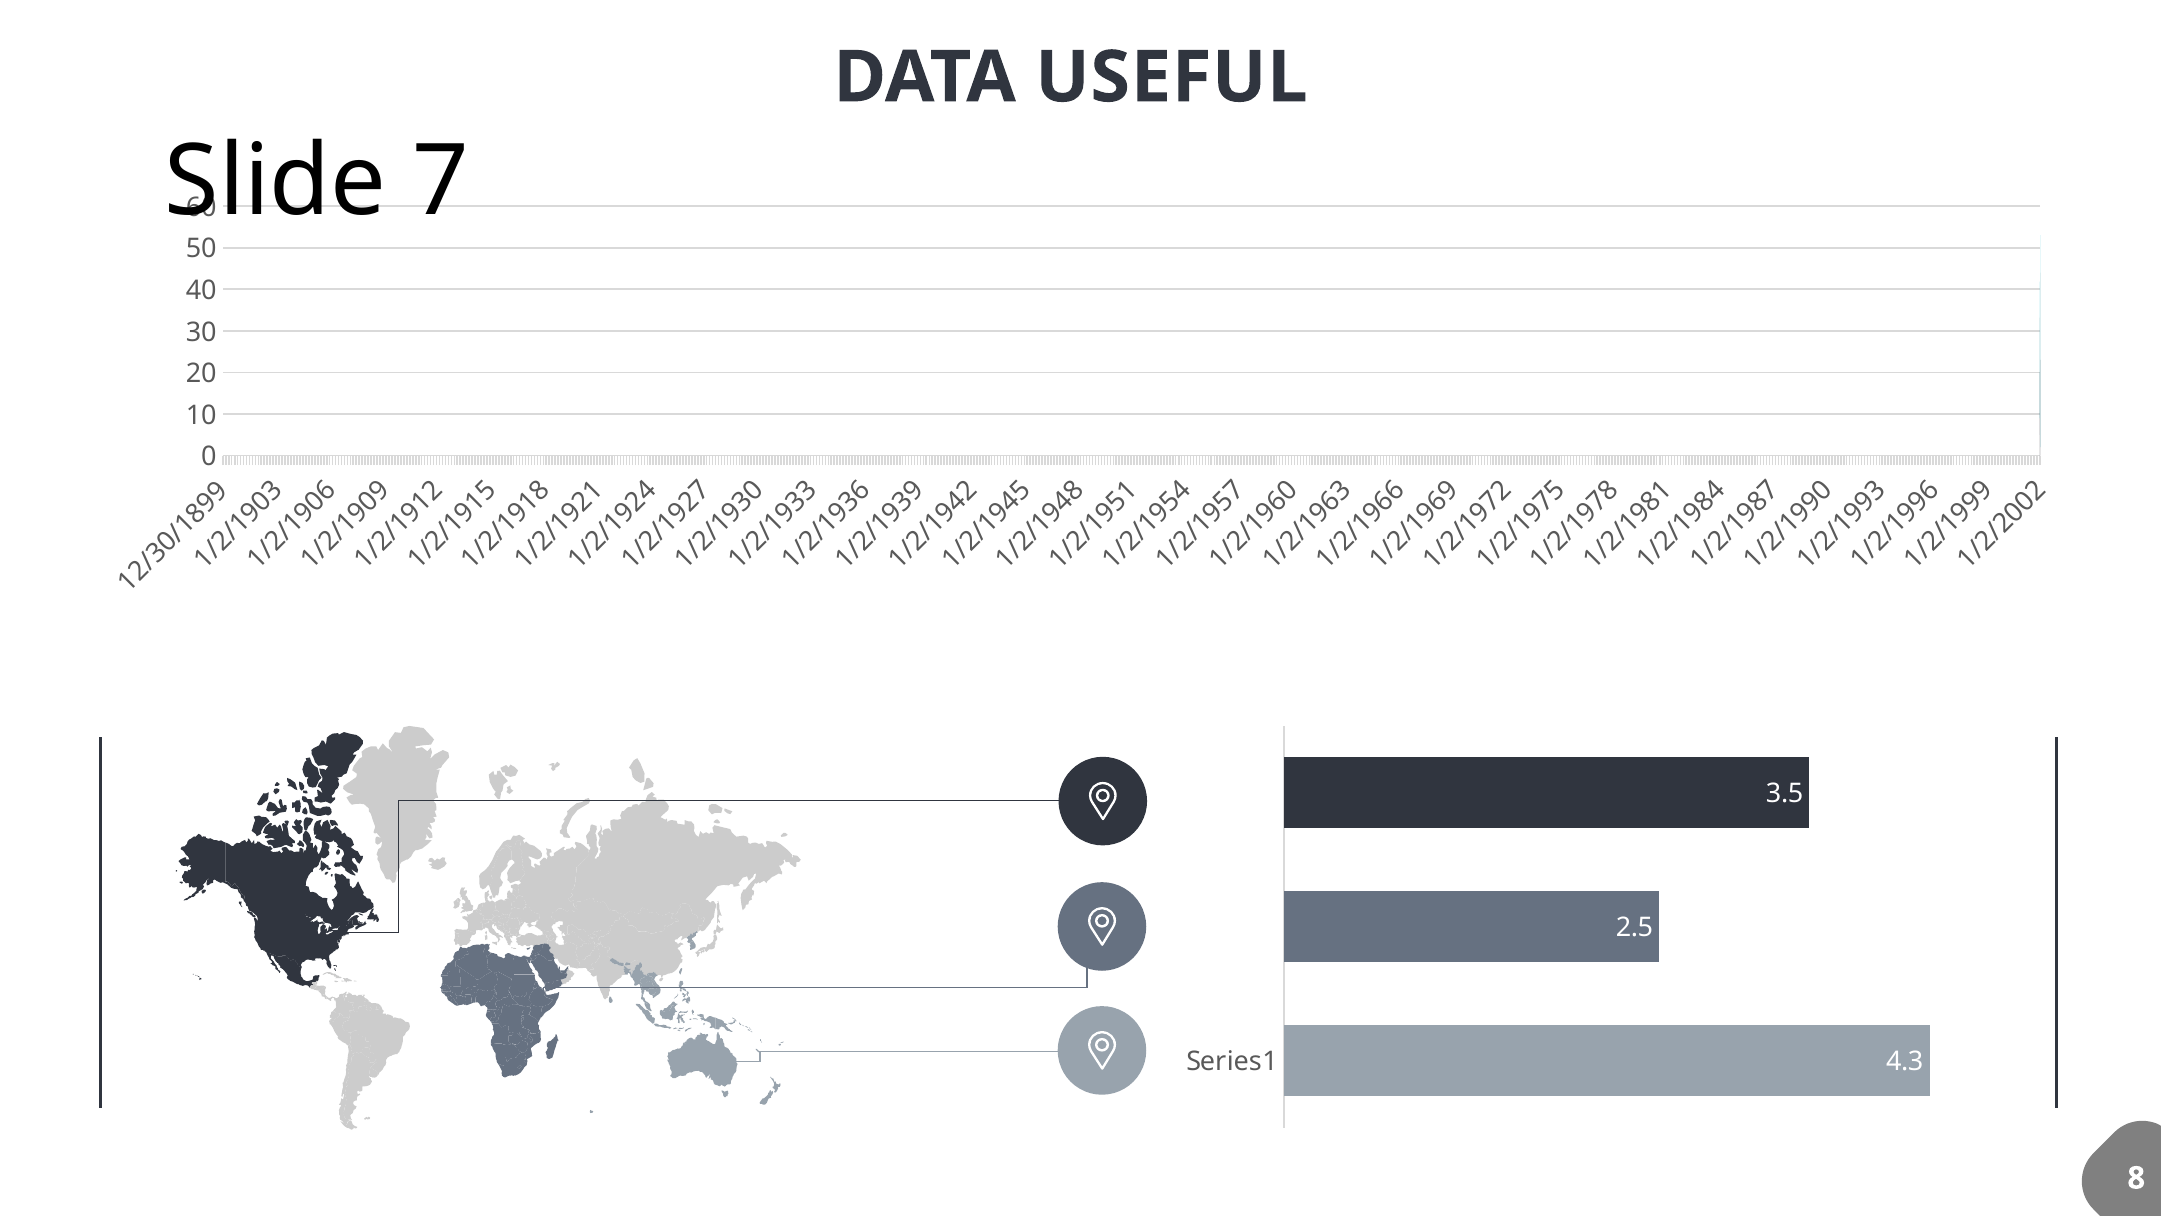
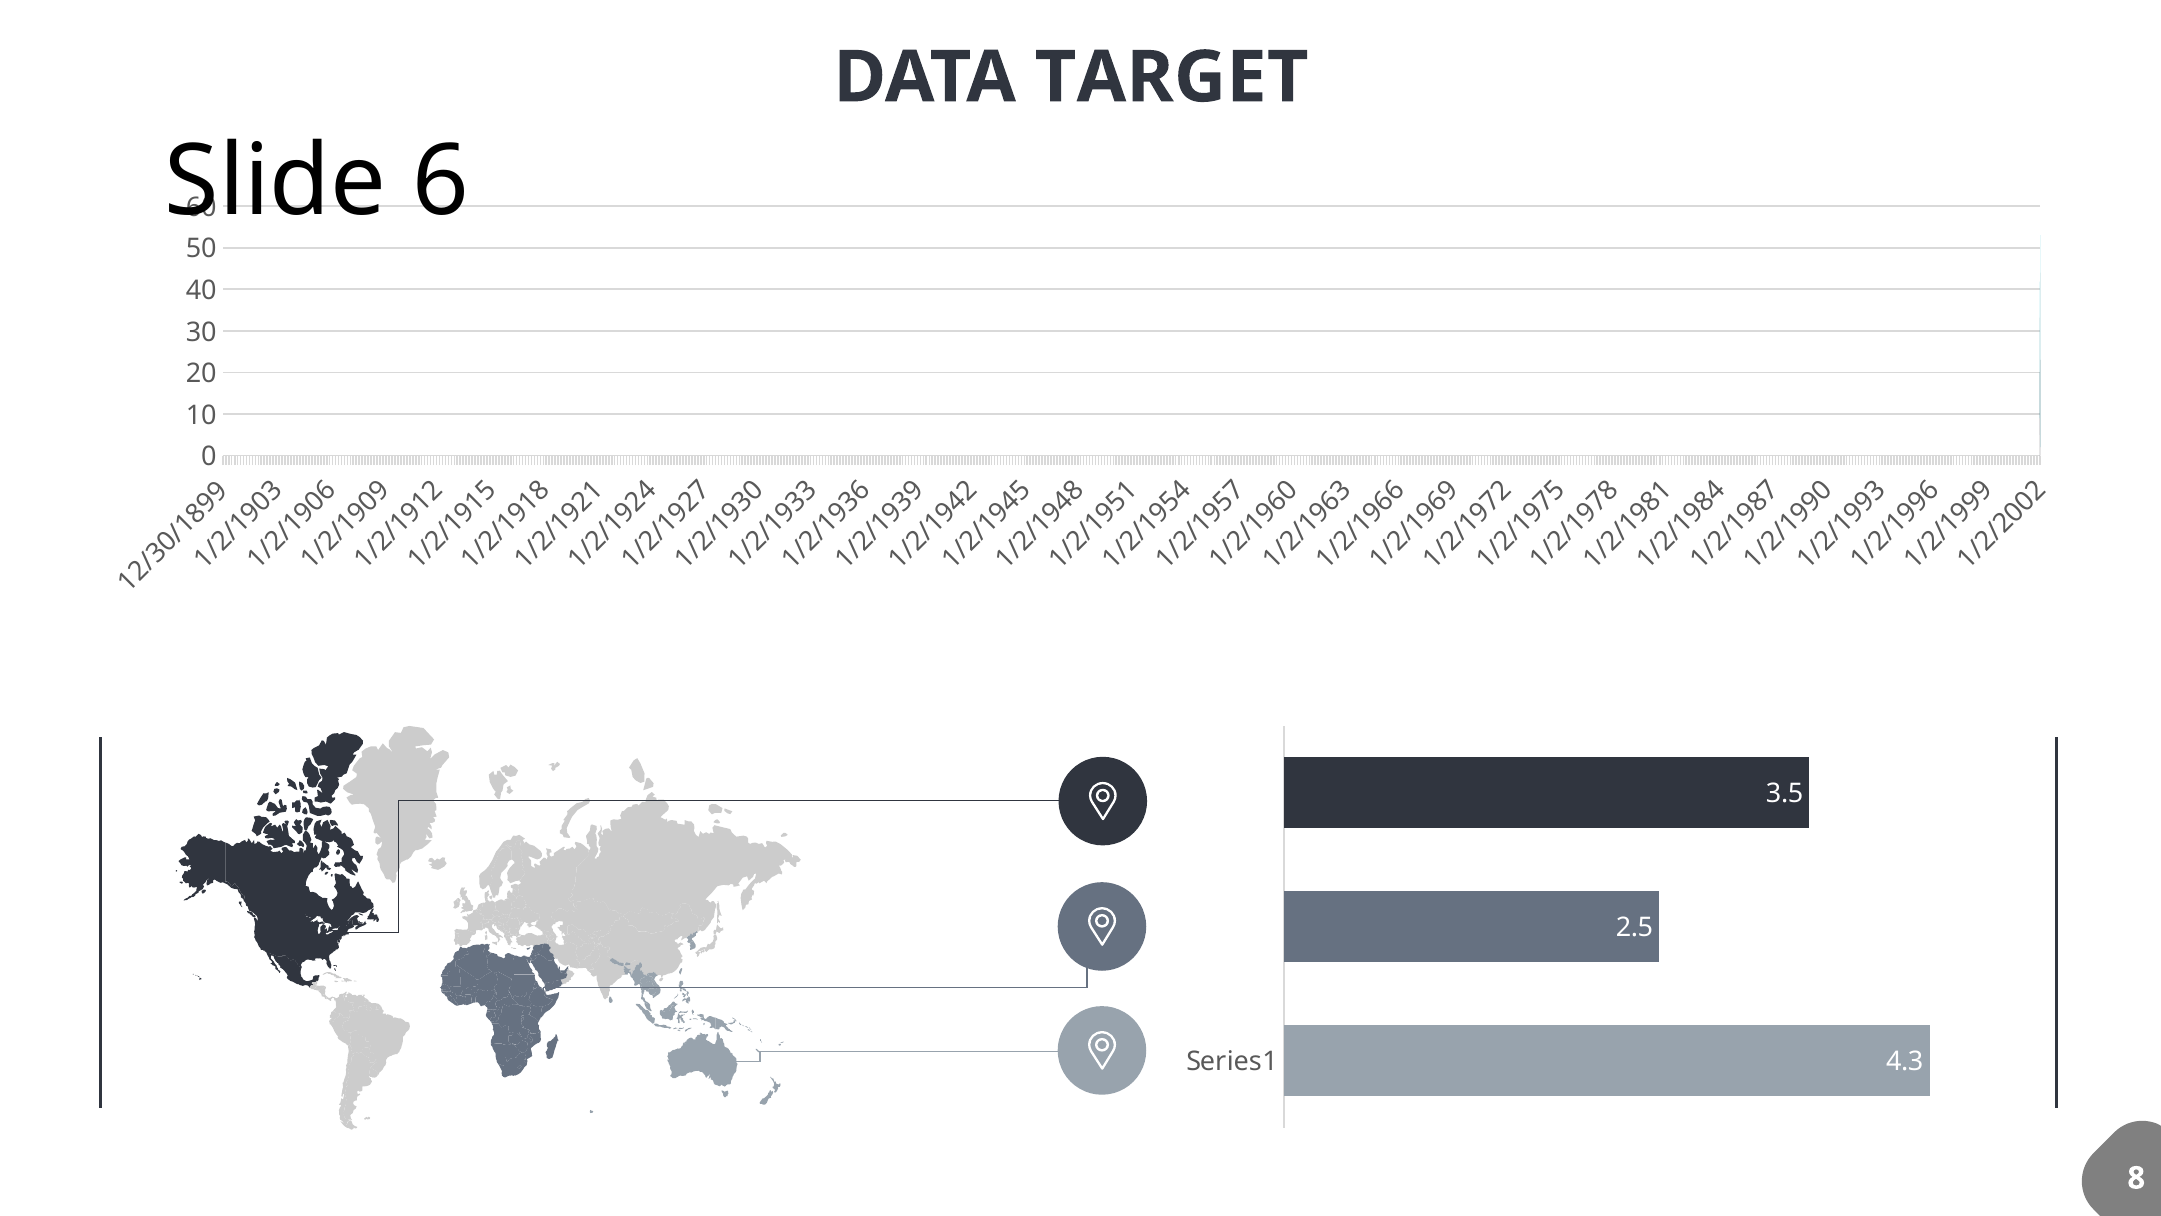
USEFUL: USEFUL -> TARGET (1172, 78)
7: 7 -> 6 (441, 182)
